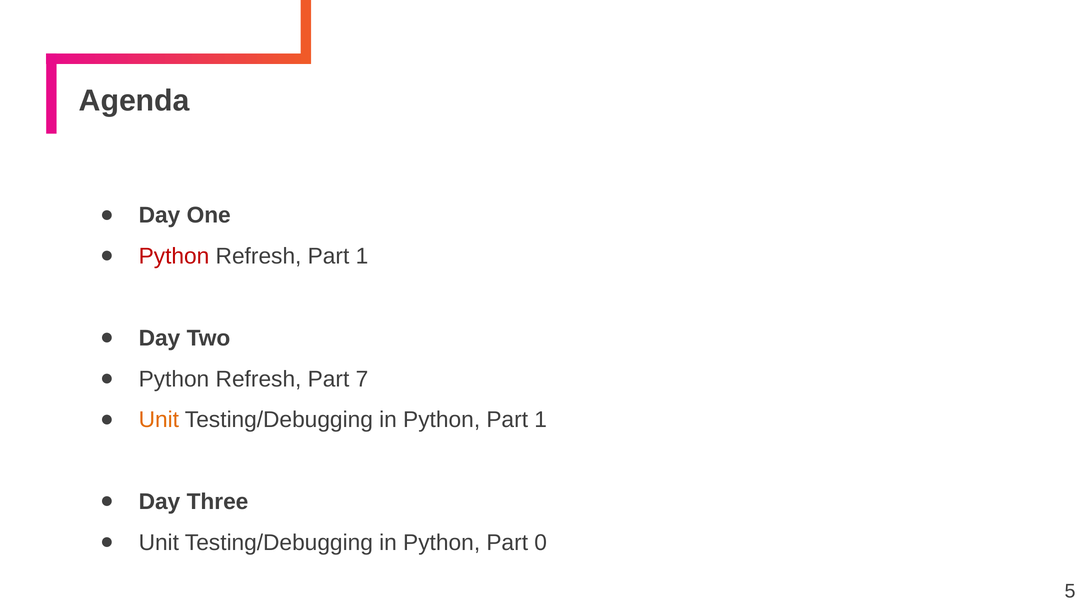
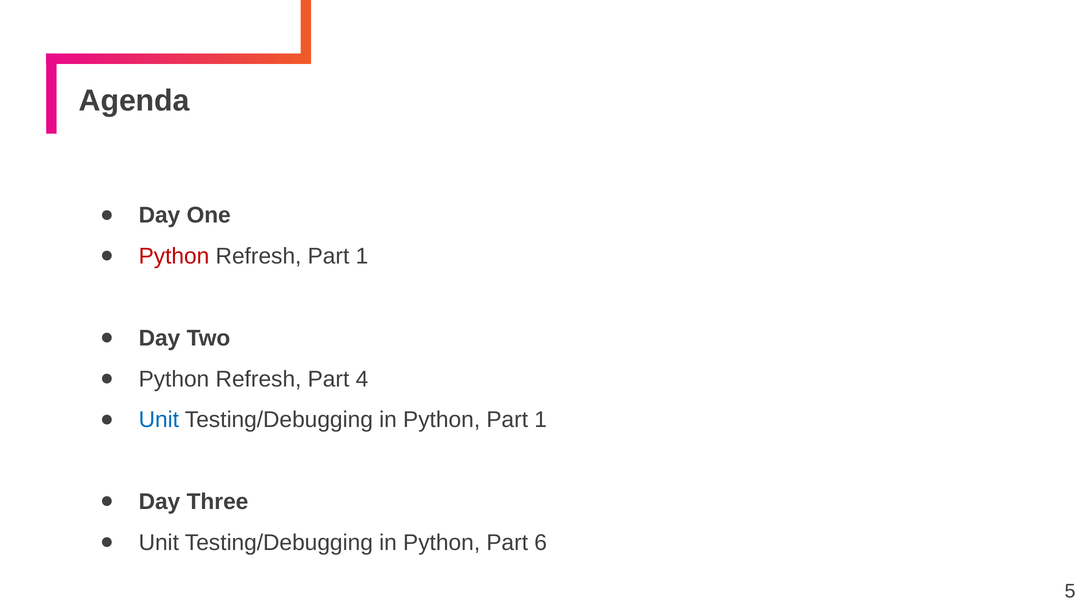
7: 7 -> 4 (362, 379)
Unit colour: orange -> blue (159, 420)
0: 0 -> 6 (541, 542)
